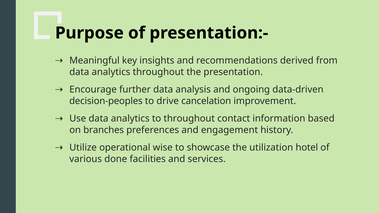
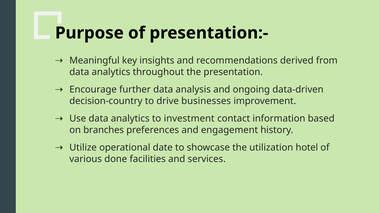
decision-peoples: decision-peoples -> decision-country (106, 101)
cancelation: cancelation -> businesses (206, 101)
to throughout: throughout -> investment (189, 119)
wise: wise -> date (163, 148)
